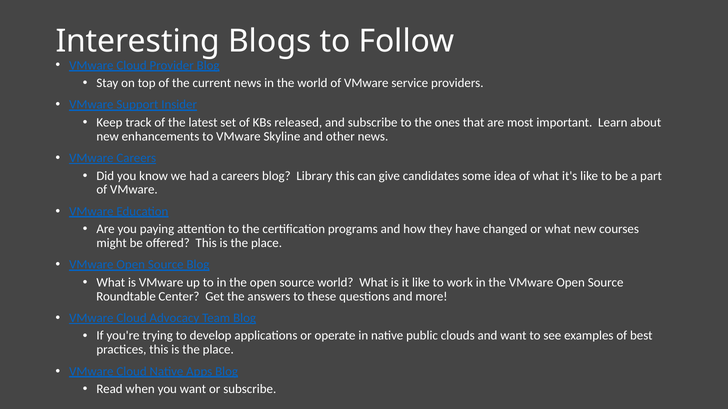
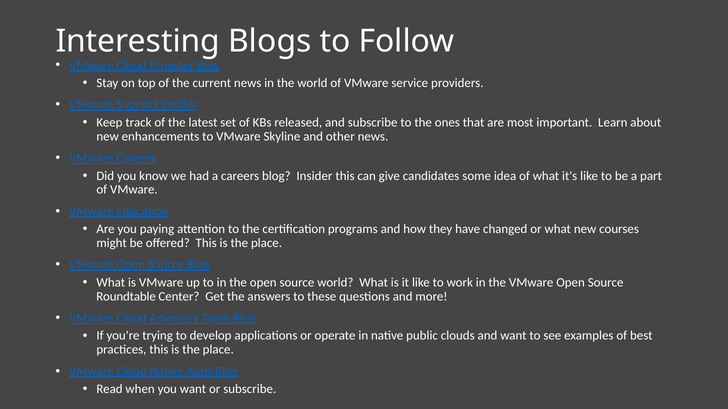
blog Library: Library -> Insider (314, 176)
